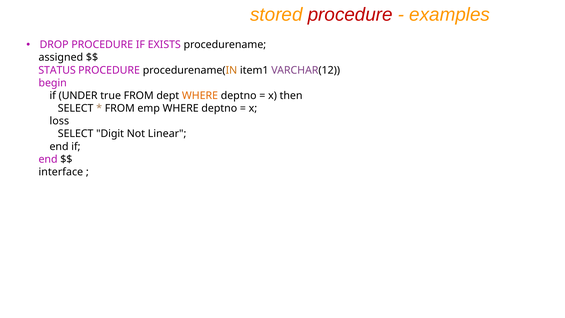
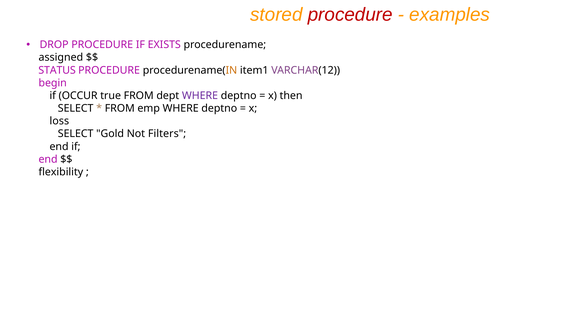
UNDER: UNDER -> OCCUR (78, 96)
WHERE colour: orange -> purple (200, 96)
Digit: Digit -> Gold (110, 134)
Linear: Linear -> Filters (167, 134)
interface: interface -> flexibility (61, 172)
